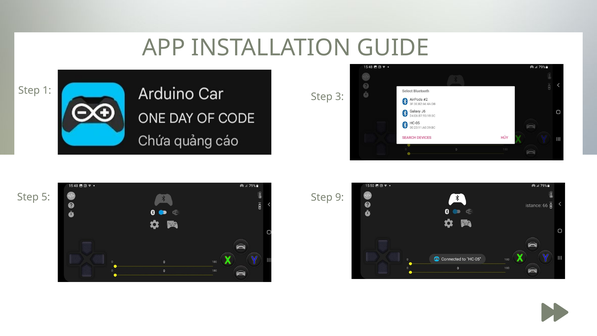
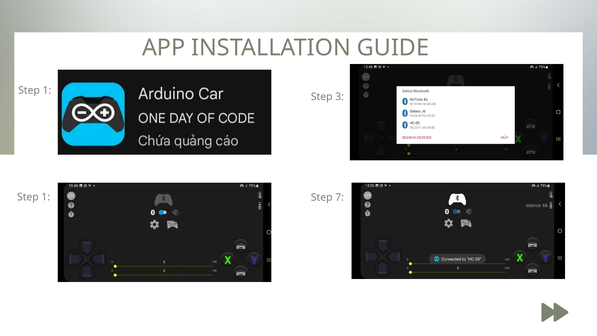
5: 5 -> 1 (46, 197)
9: 9 -> 7 (340, 197)
